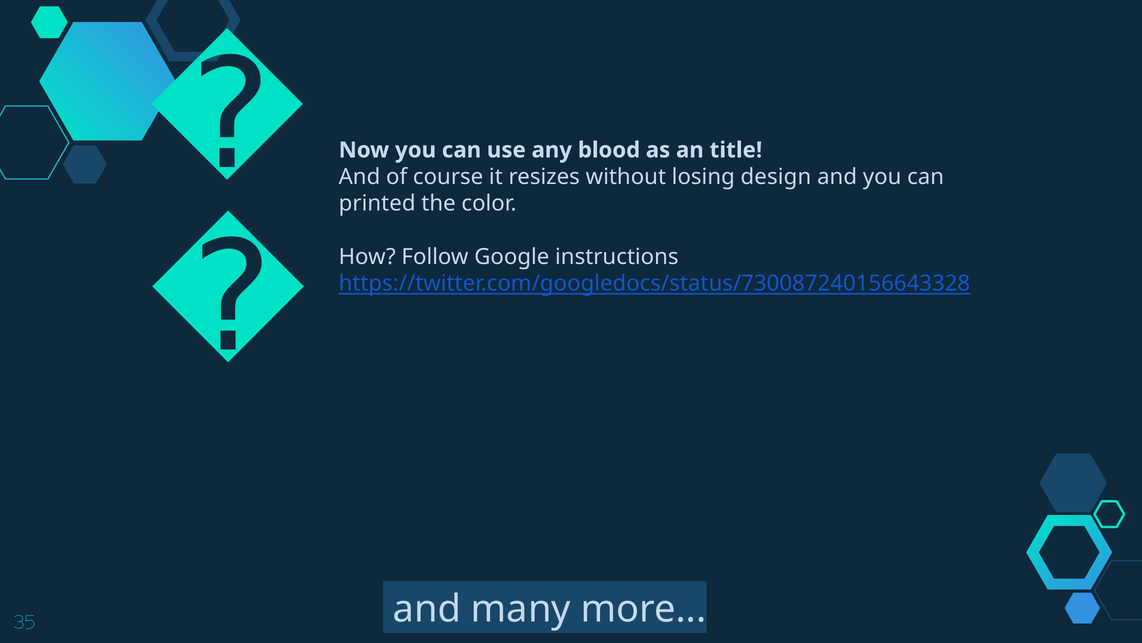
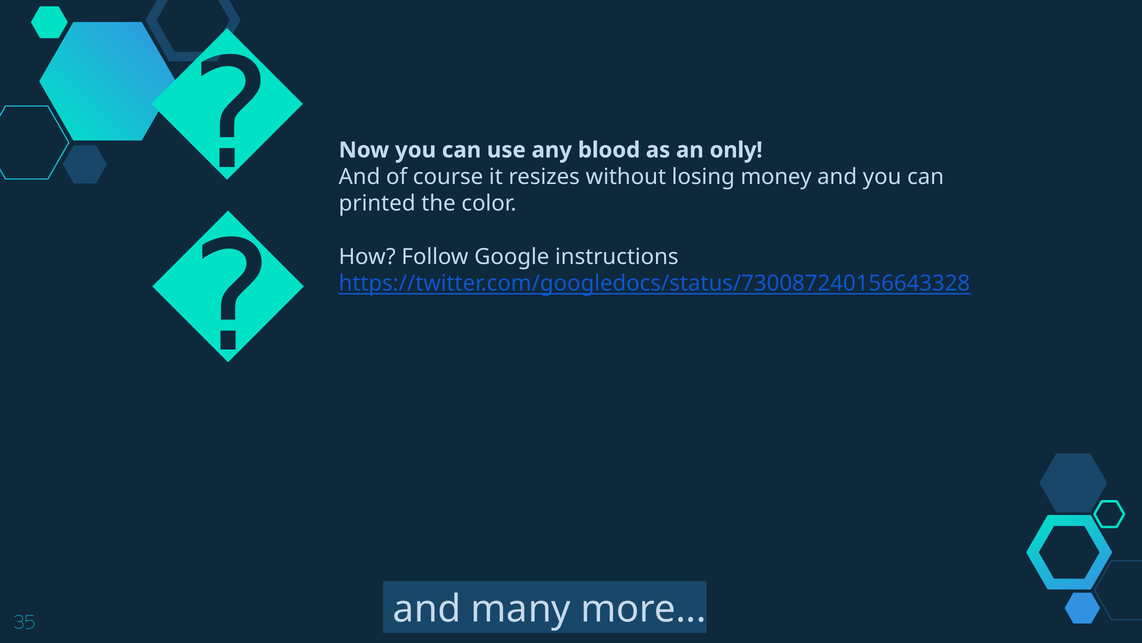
title: title -> only (736, 150)
design: design -> money (776, 177)
